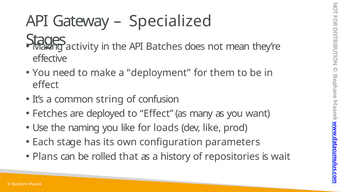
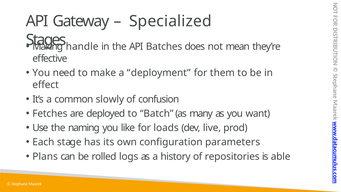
activity: activity -> handle (82, 47)
string: string -> slowly (110, 99)
to Effect: Effect -> Batch (157, 114)
dev like: like -> live (212, 128)
that: that -> logs (129, 157)
wait: wait -> able (281, 157)
